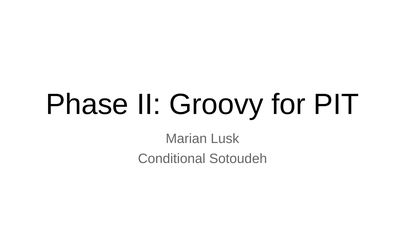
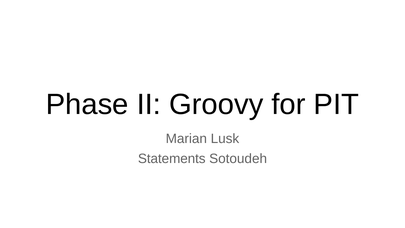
Conditional: Conditional -> Statements (172, 159)
